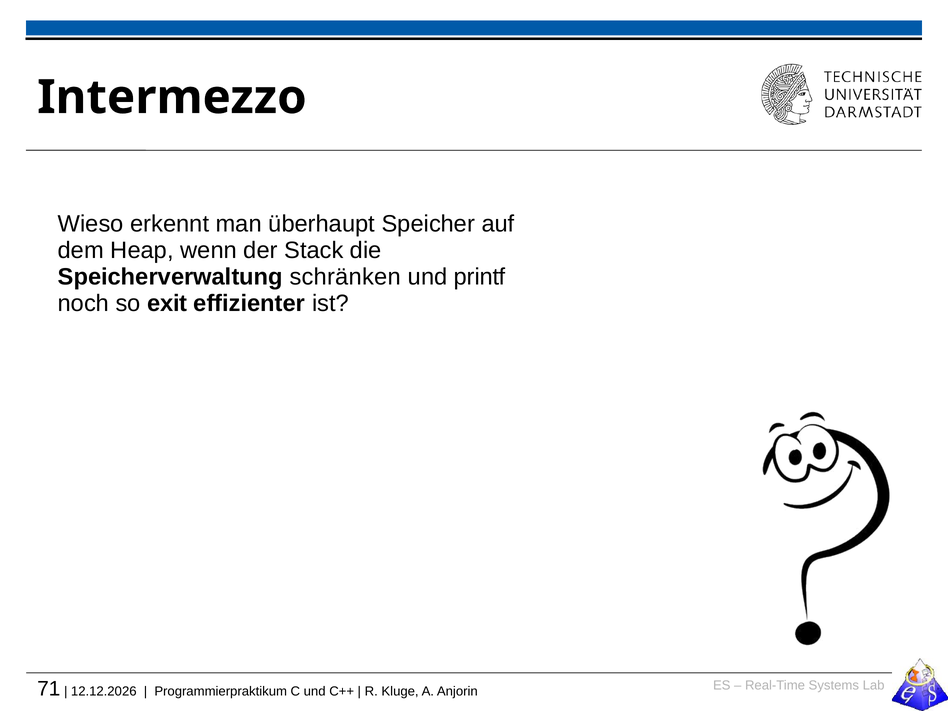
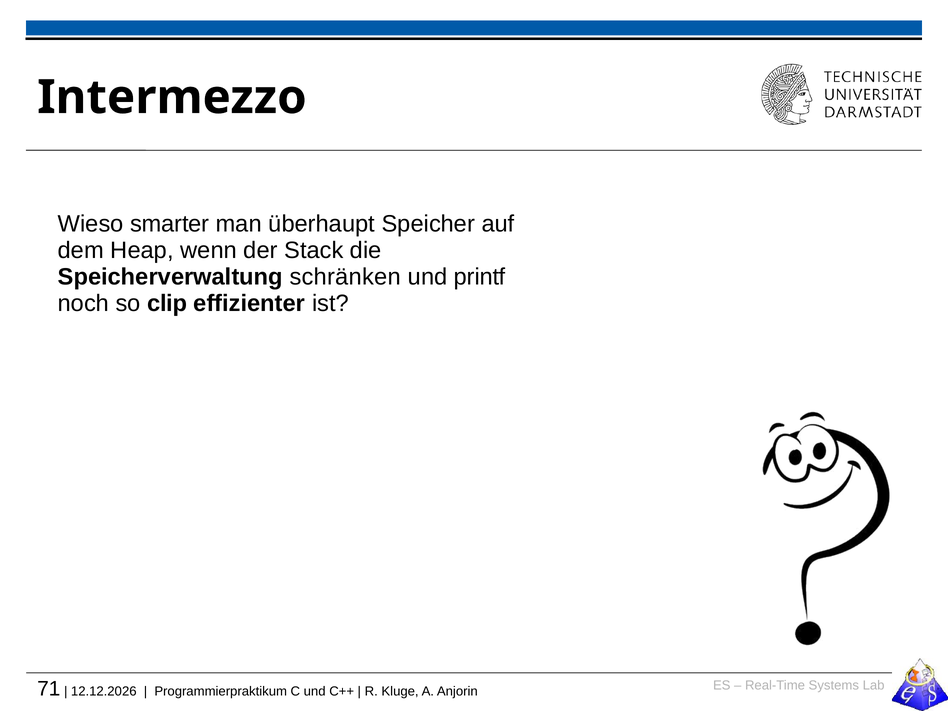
erkennt: erkennt -> smarter (170, 224)
exit: exit -> clip (167, 303)
